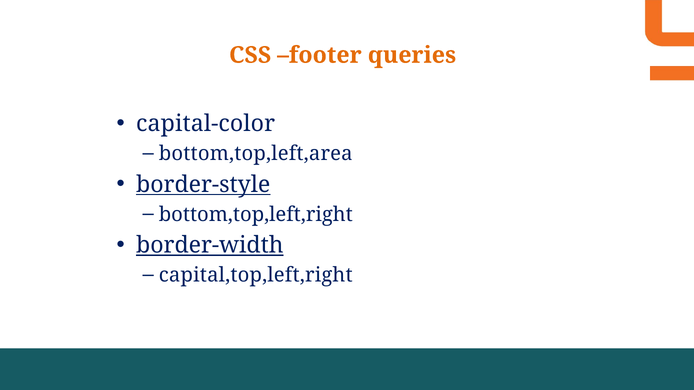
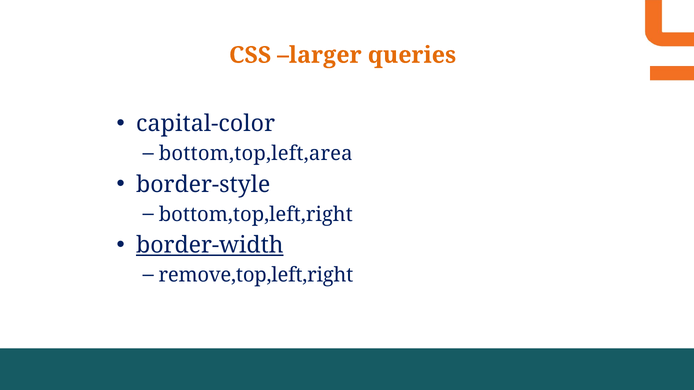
footer: footer -> larger (319, 55)
border-style underline: present -> none (203, 185)
capital,top,left,right: capital,top,left,right -> remove,top,left,right (256, 275)
